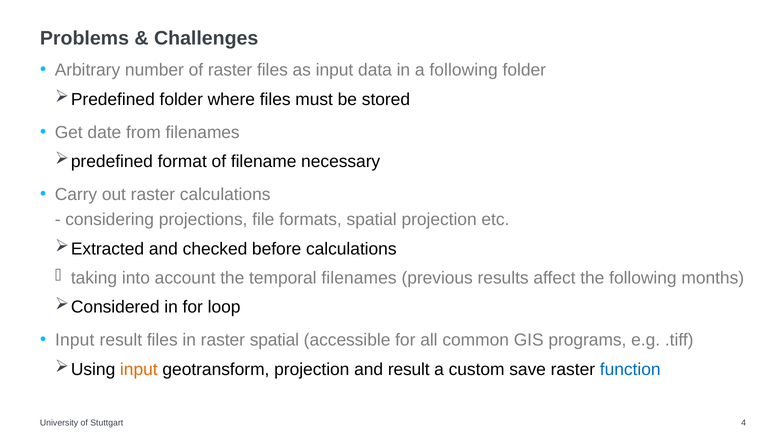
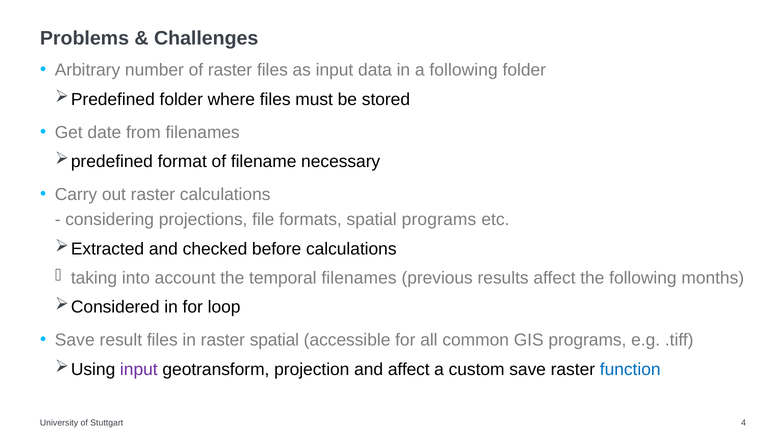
spatial projection: projection -> programs (439, 220)
Input: Input -> Save (75, 341)
input colour: orange -> purple (139, 370)
and result: result -> affect (409, 370)
